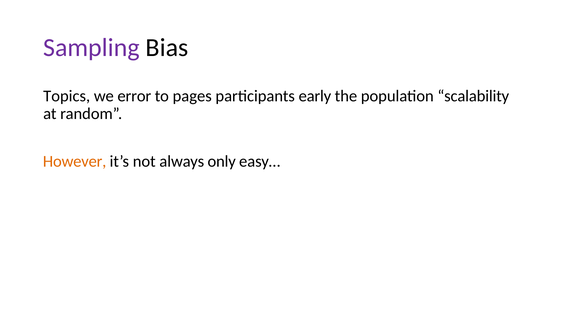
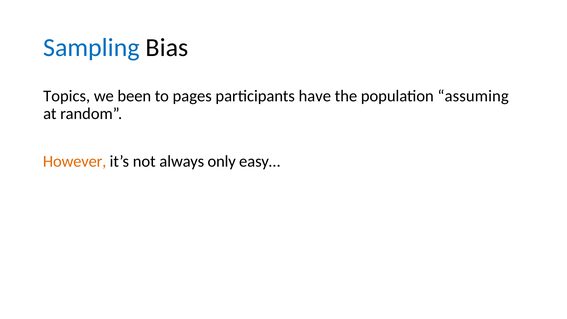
Sampling colour: purple -> blue (91, 48)
error: error -> been (134, 96)
early: early -> have (315, 96)
scalability: scalability -> assuming (473, 96)
